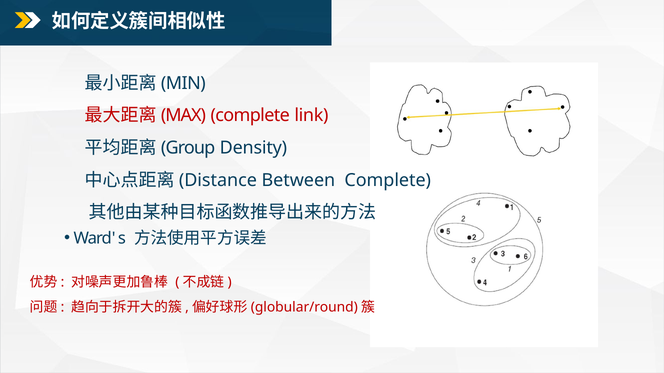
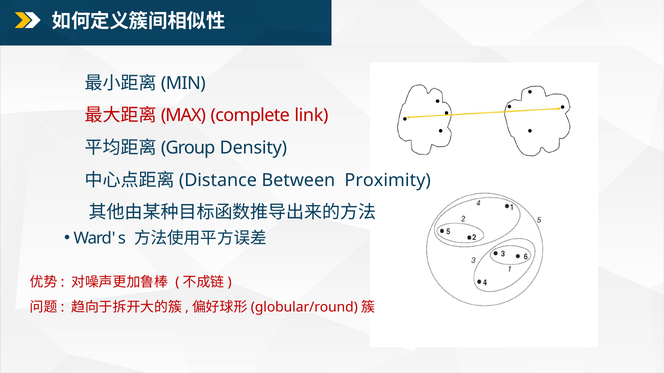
Between Complete: Complete -> Proximity (388, 180)
